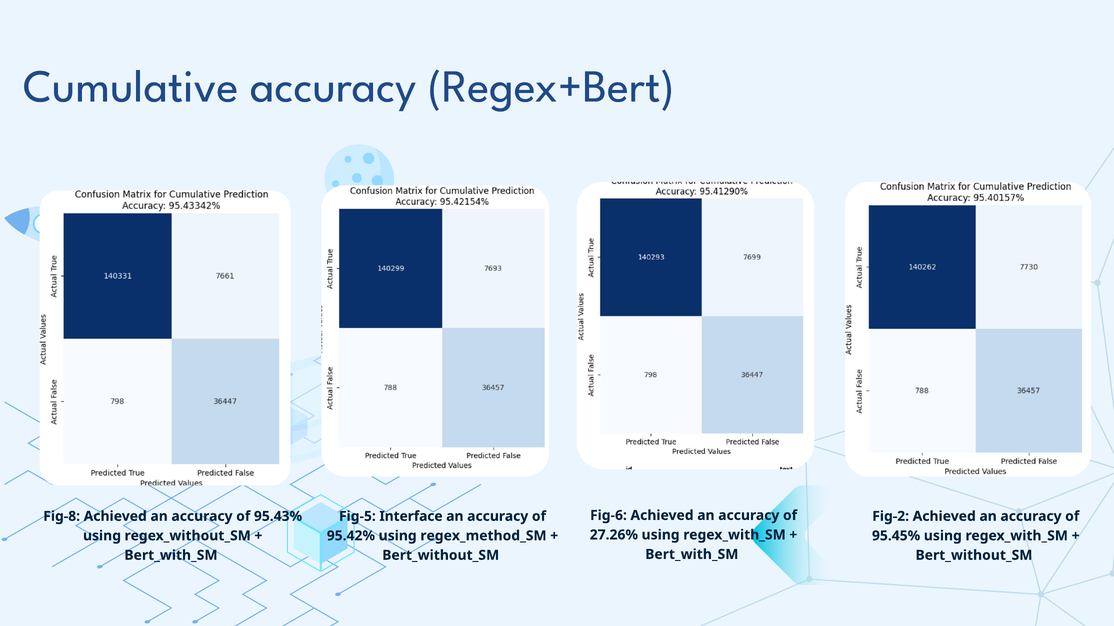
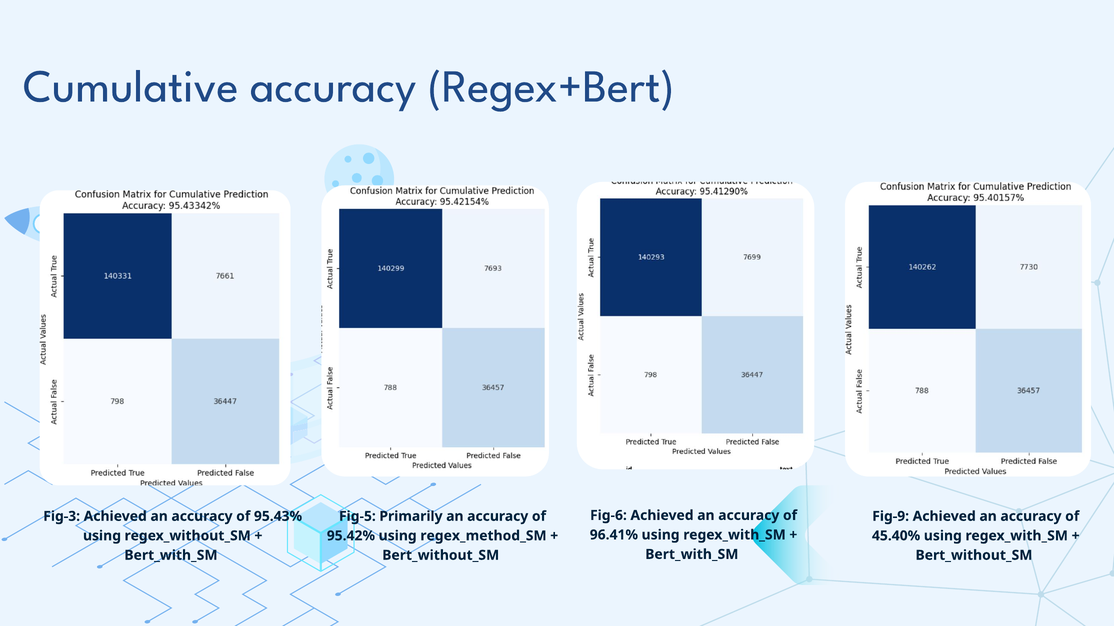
Fig-8: Fig-8 -> Fig-3 (62, 517)
Interface: Interface -> Primarily (411, 517)
Fig-2: Fig-2 -> Fig-9 (891, 517)
27.26%: 27.26% -> 96.41% (614, 535)
95.45%: 95.45% -> 45.40% (896, 536)
